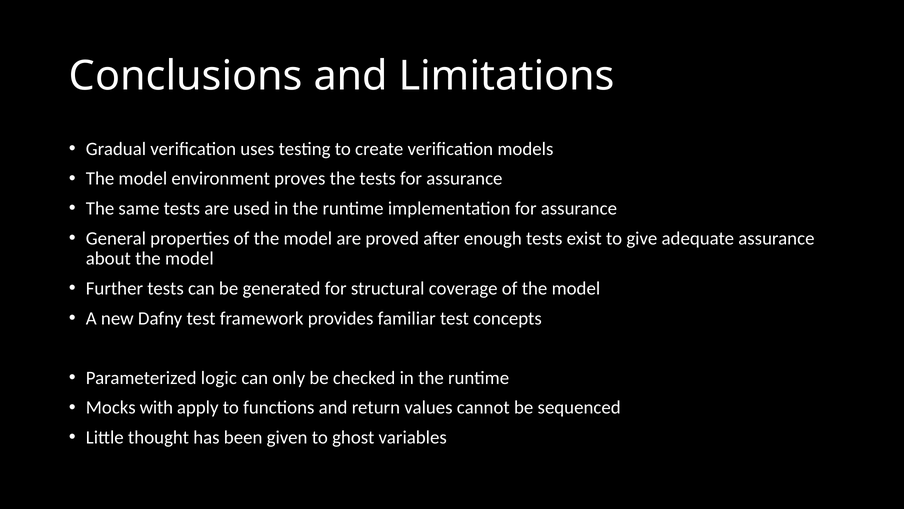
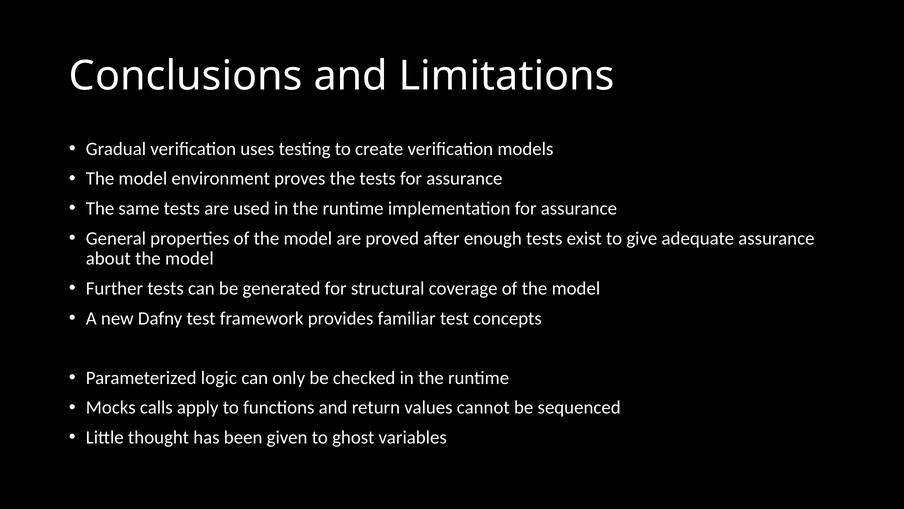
with: with -> calls (156, 407)
